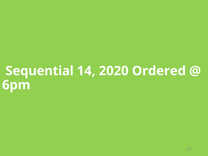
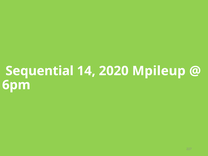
Ordered: Ordered -> Mpileup (159, 71)
